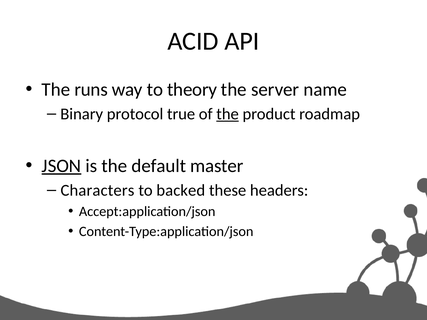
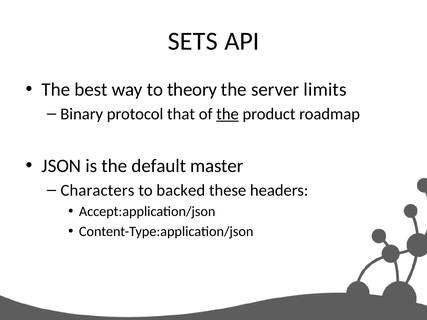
ACID: ACID -> SETS (193, 41)
runs: runs -> best (91, 90)
name: name -> limits (325, 90)
true: true -> that (181, 114)
JSON underline: present -> none (61, 166)
